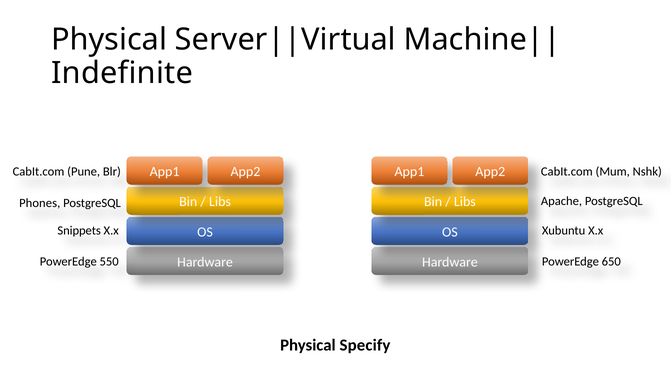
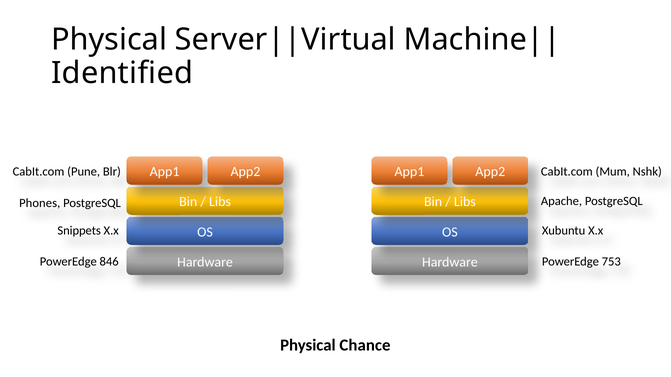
Indefinite: Indefinite -> Identified (122, 73)
550: 550 -> 846 (109, 262)
650: 650 -> 753 (611, 262)
Specify: Specify -> Chance (365, 346)
